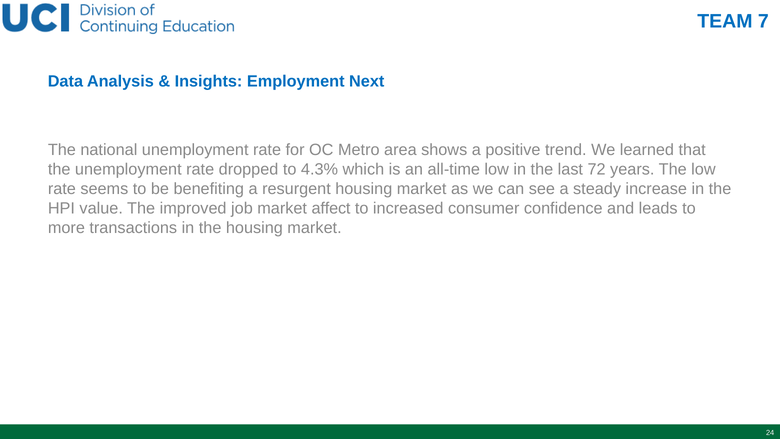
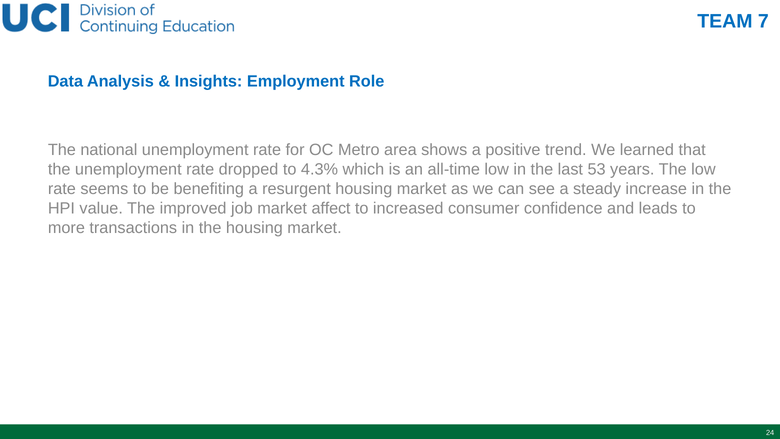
Next: Next -> Role (367, 81)
72: 72 -> 53 (597, 169)
